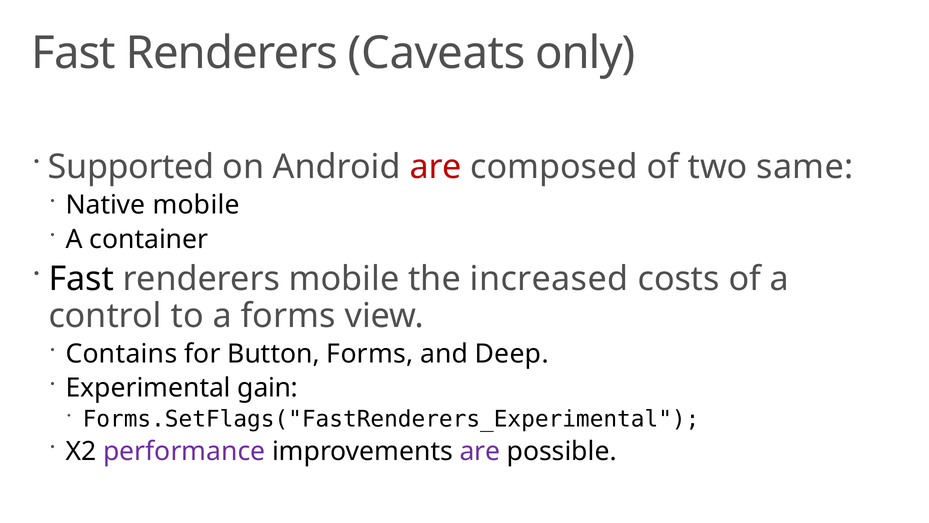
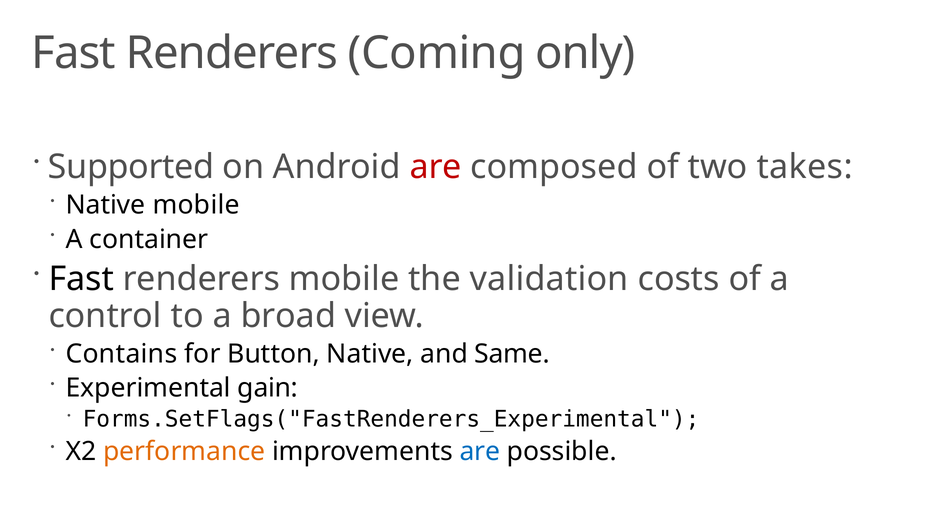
Caveats: Caveats -> Coming (437, 53)
same: same -> takes (805, 167)
increased: increased -> validation (549, 279)
a forms: forms -> broad (288, 315)
Button Forms: Forms -> Native (370, 354)
Deep: Deep -> Same (512, 354)
performance colour: purple -> orange (184, 451)
are colour: purple -> blue (480, 451)
